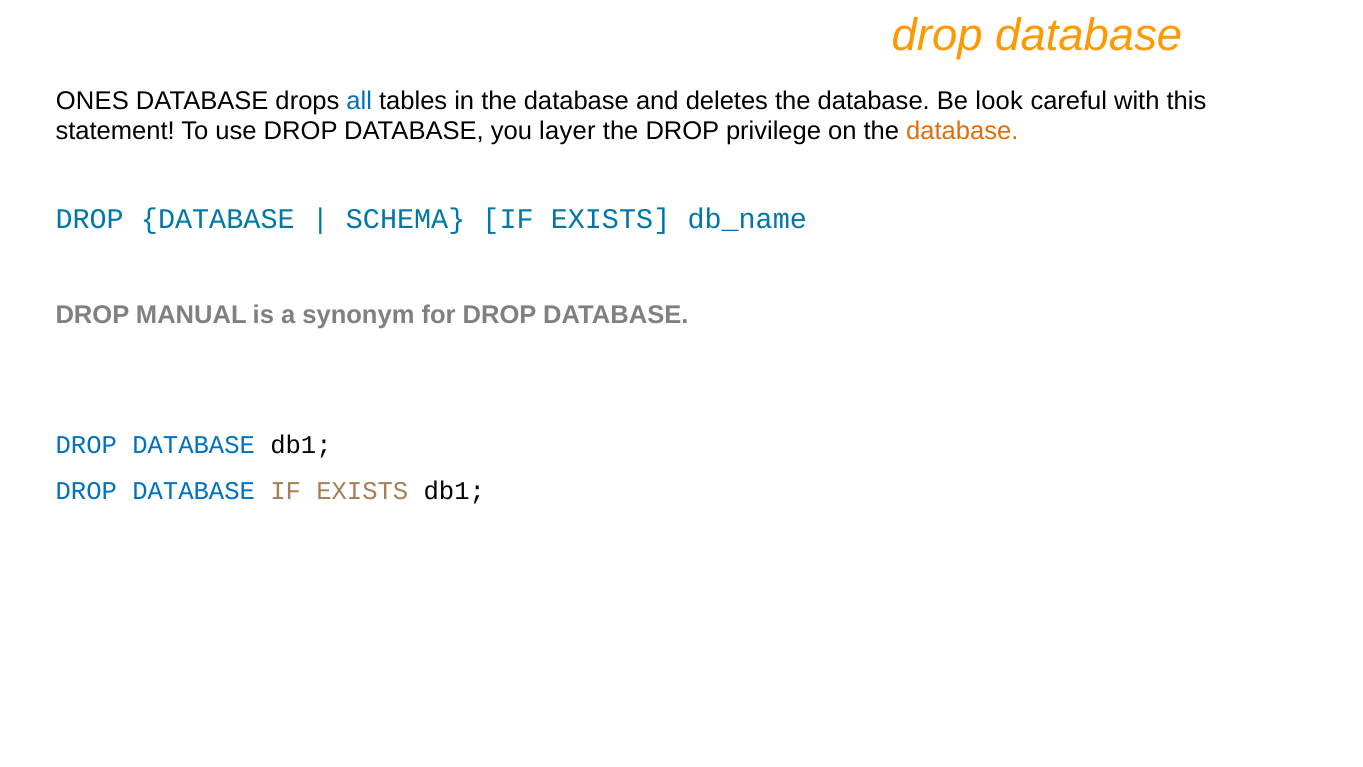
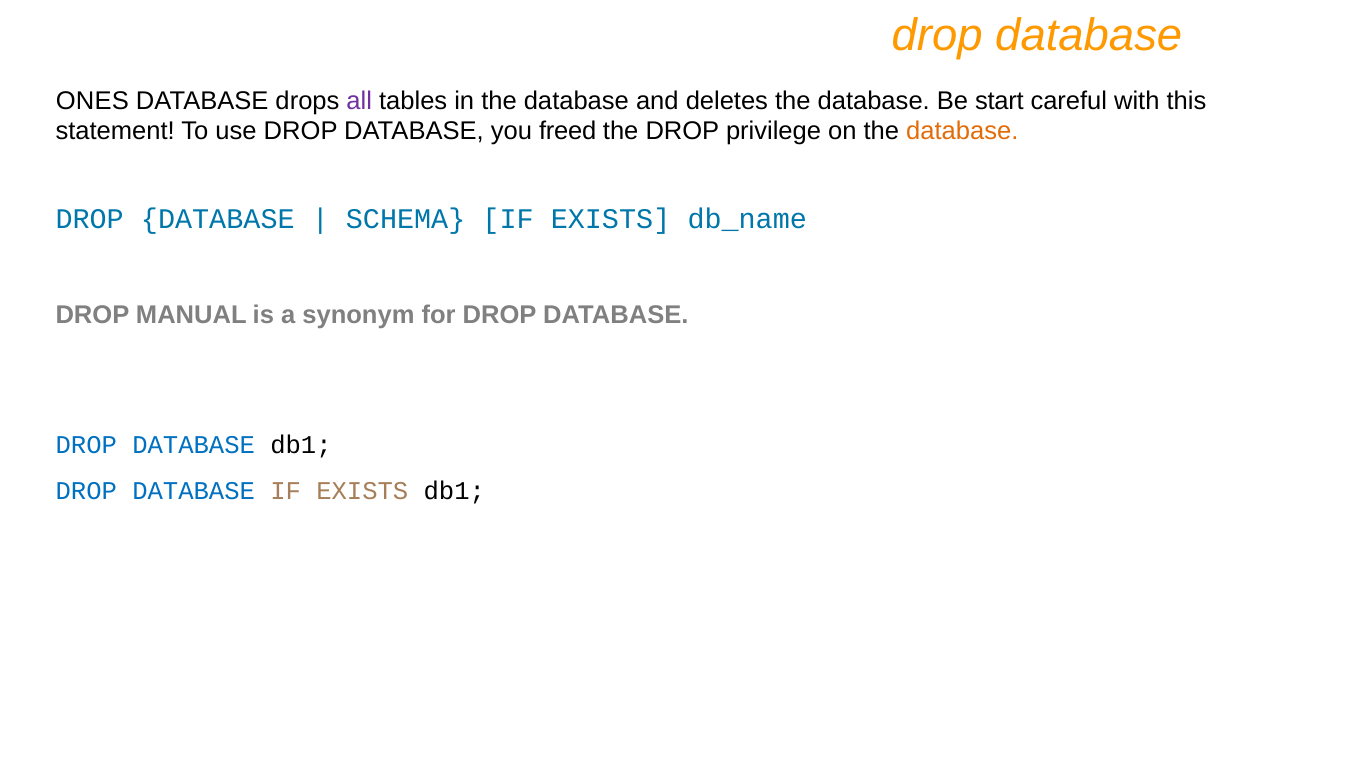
all colour: blue -> purple (359, 101)
look: look -> start (999, 101)
layer: layer -> freed (568, 131)
